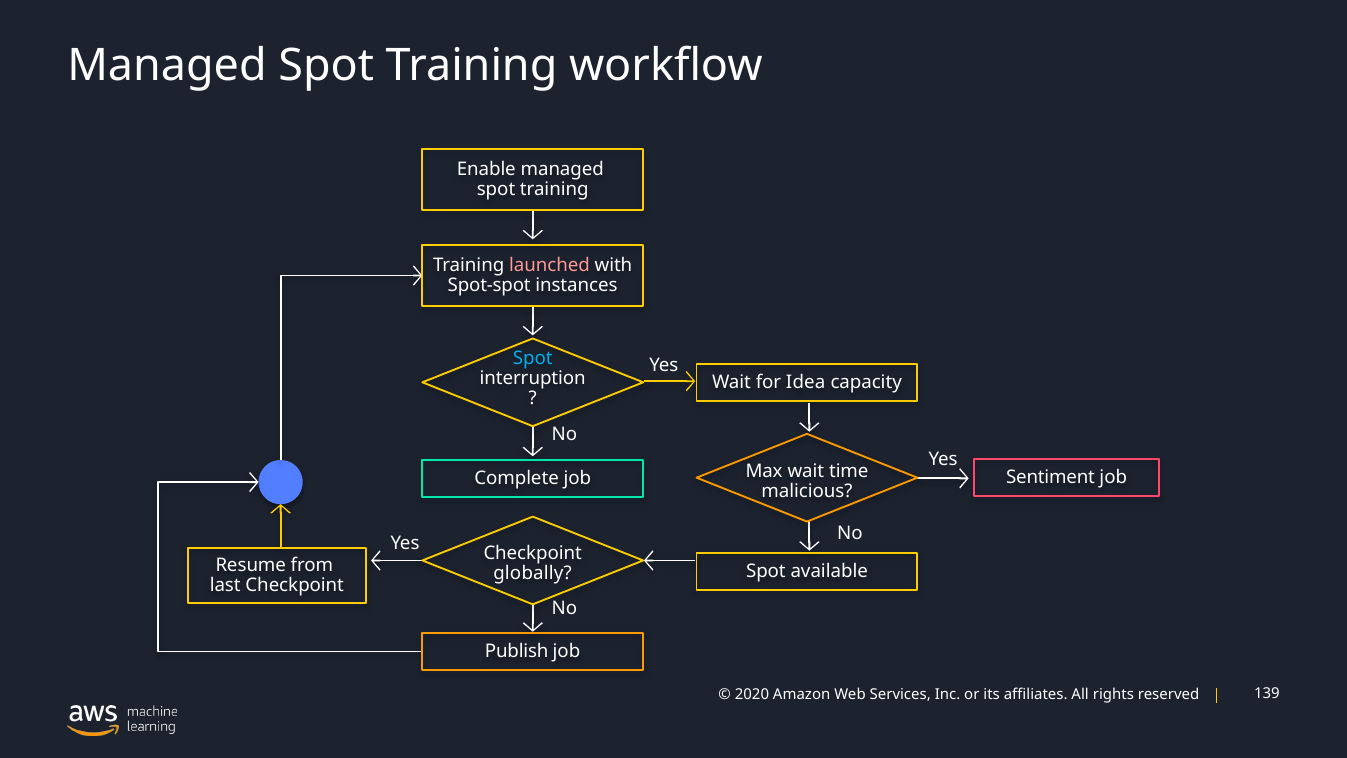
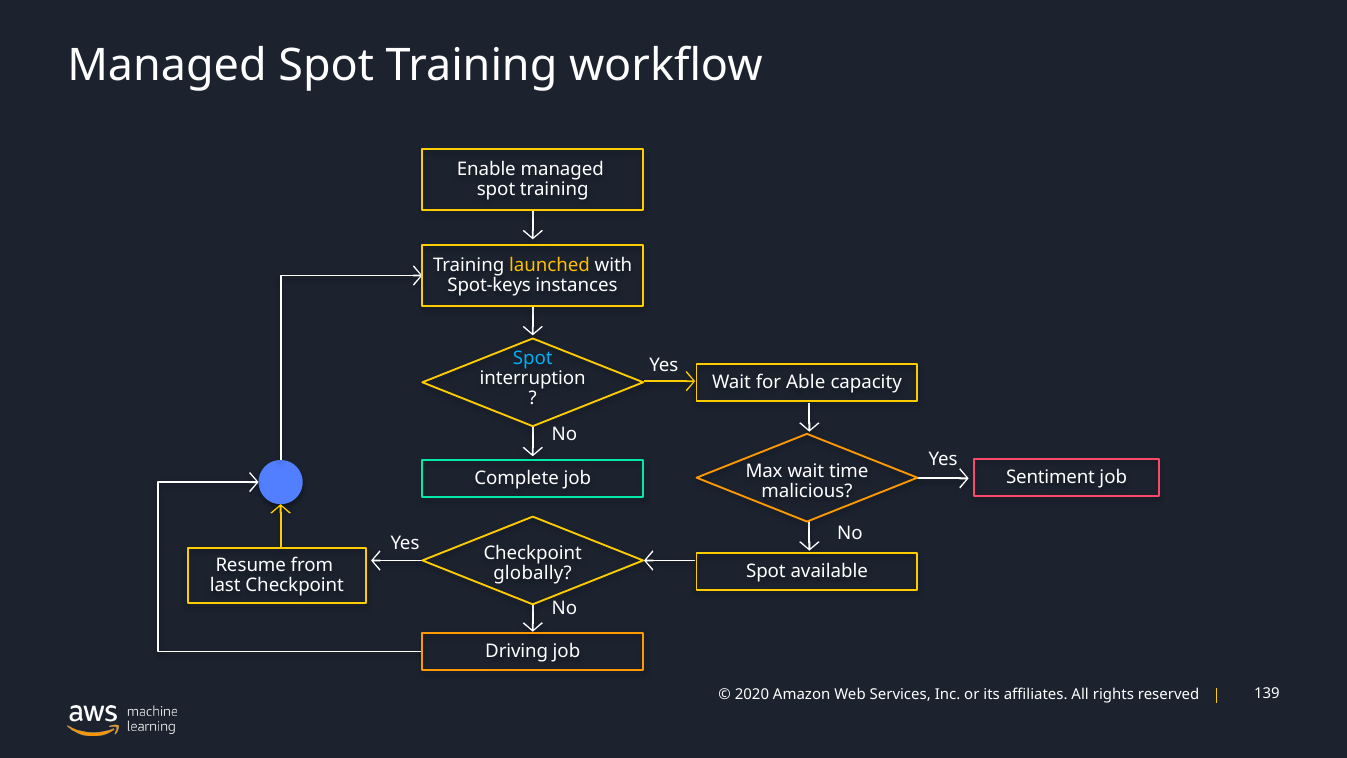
launched colour: pink -> yellow (549, 265)
Spot-spot: Spot-spot -> Spot-keys (489, 285)
Idea: Idea -> Able (806, 382)
Publish: Publish -> Driving (517, 651)
